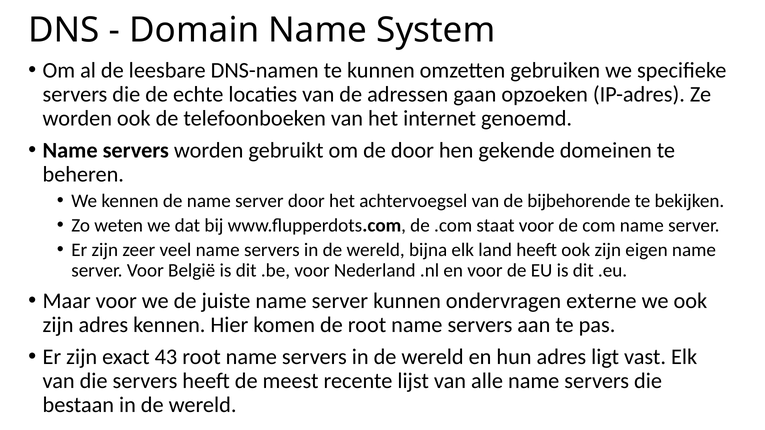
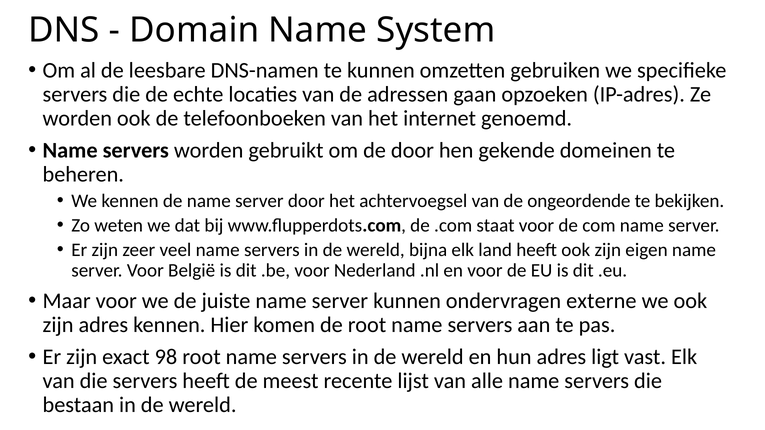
bijbehorende: bijbehorende -> ongeordende (579, 201)
43: 43 -> 98 (166, 357)
